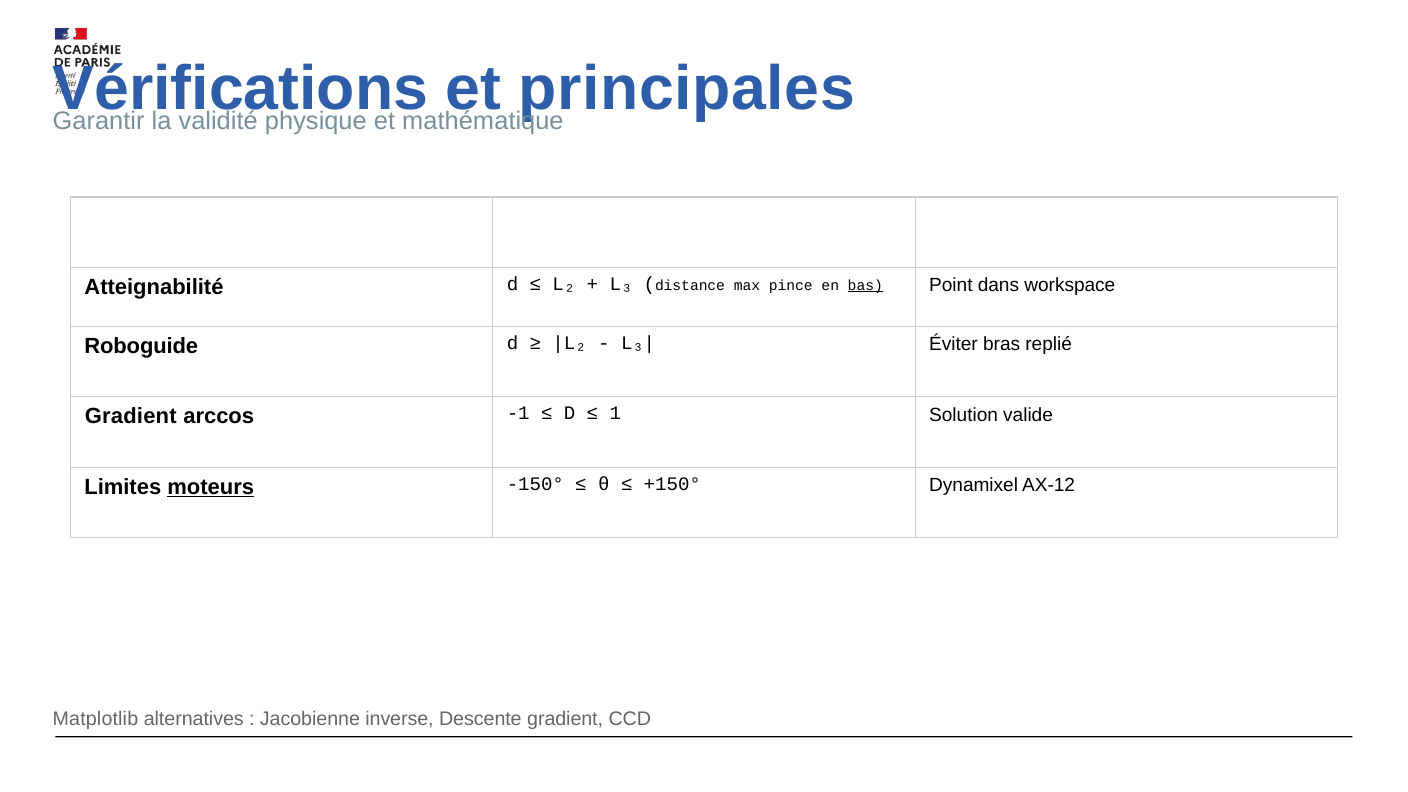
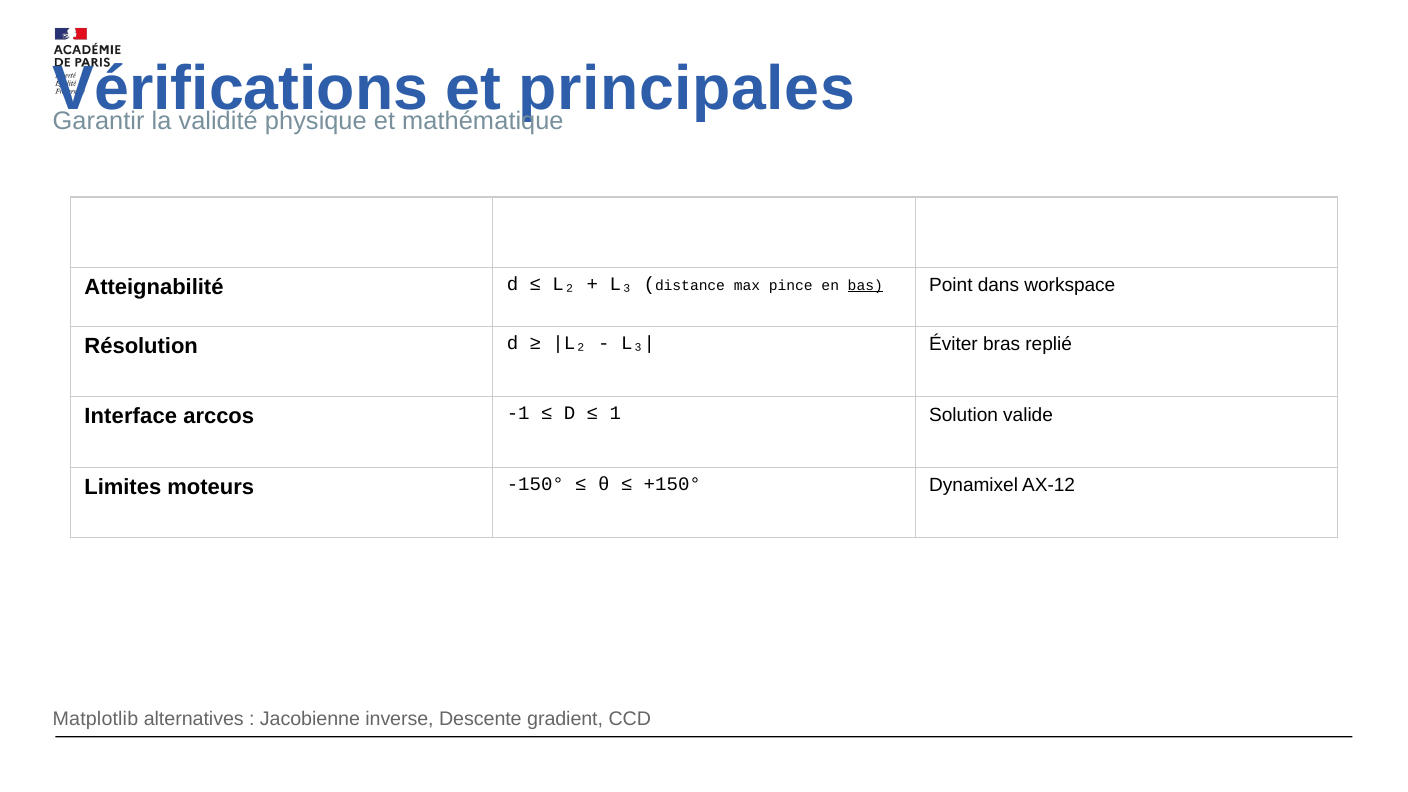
Roboguide: Roboguide -> Résolution (141, 346)
Gradient: Gradient -> Interface (131, 416)
moteurs underline: present -> none (211, 487)
